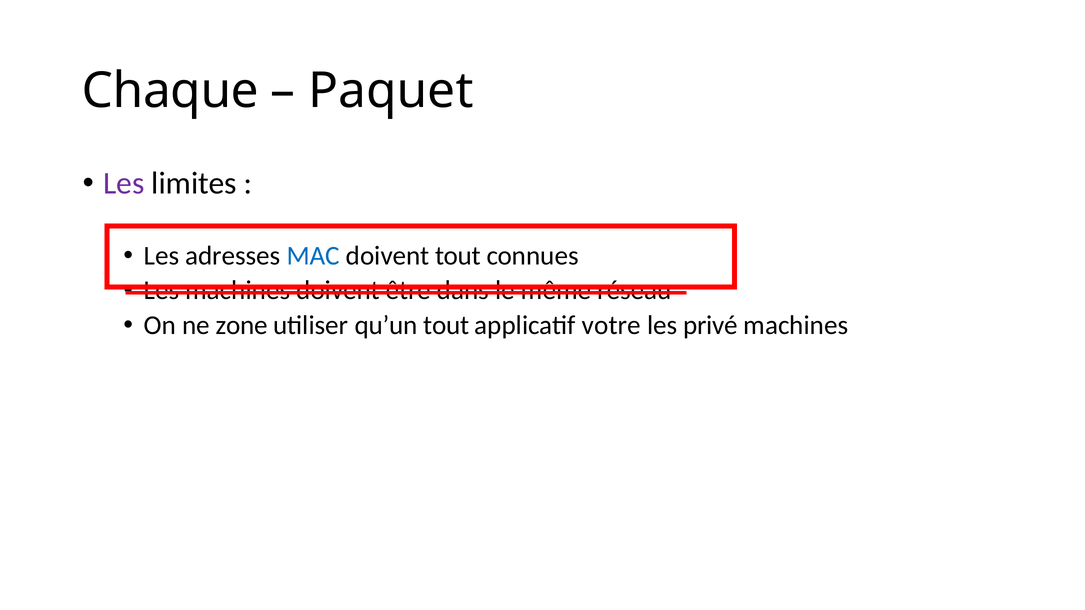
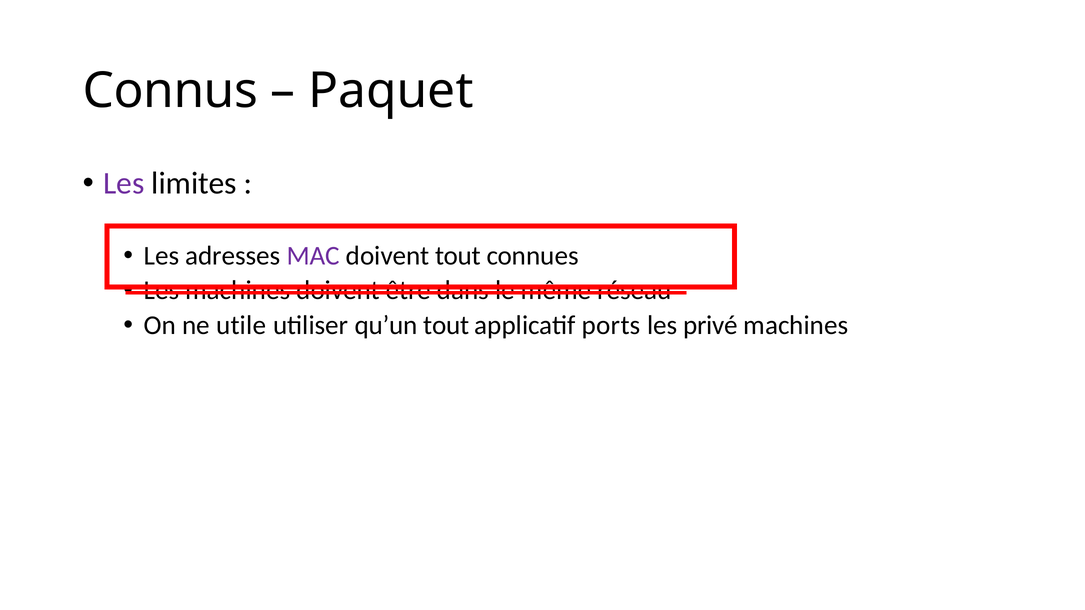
Chaque: Chaque -> Connus (170, 91)
MAC colour: blue -> purple (313, 256)
zone: zone -> utile (241, 326)
votre: votre -> ports (611, 326)
